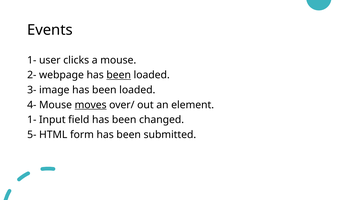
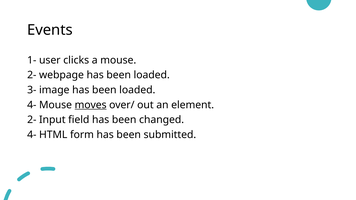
been underline: present -> none (119, 75)
1-: 1- -> 2- (32, 120)
5-: 5- -> 4- (32, 135)
